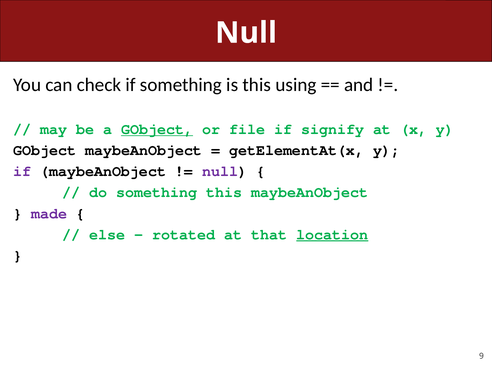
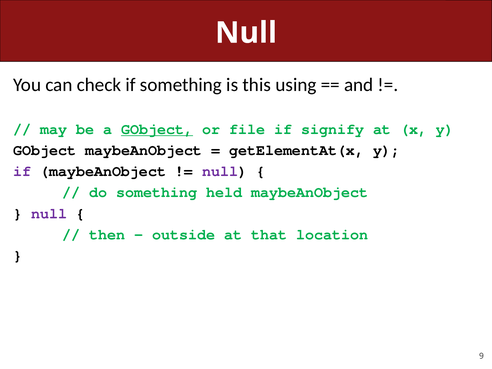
something this: this -> held (224, 192)
made: made -> null (49, 213)
else: else -> then (107, 234)
rotated: rotated -> outside (184, 234)
location underline: present -> none (332, 234)
